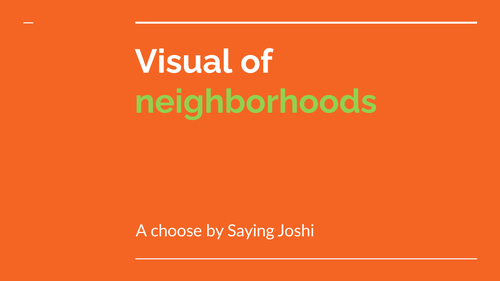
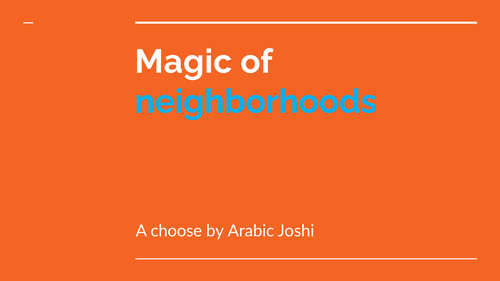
Visual: Visual -> Magic (183, 62)
neighborhoods colour: light green -> light blue (256, 102)
Saying: Saying -> Arabic (251, 231)
